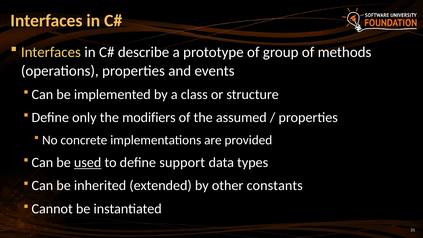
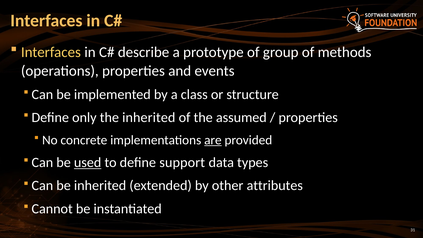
the modifiers: modifiers -> inherited (149, 118)
are underline: none -> present (213, 140)
constants: constants -> attributes (275, 186)
